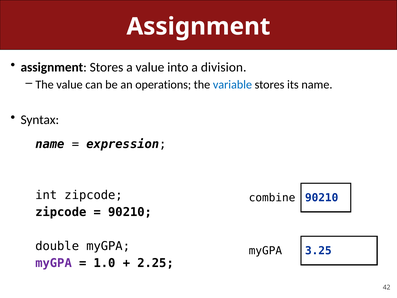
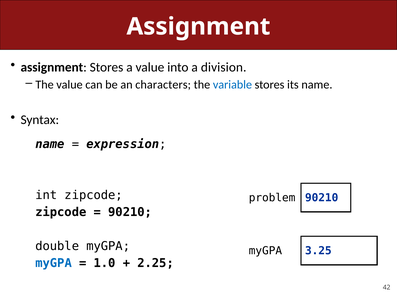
operations: operations -> characters (163, 85)
combine: combine -> problem (272, 198)
myGPA colour: purple -> blue (54, 263)
